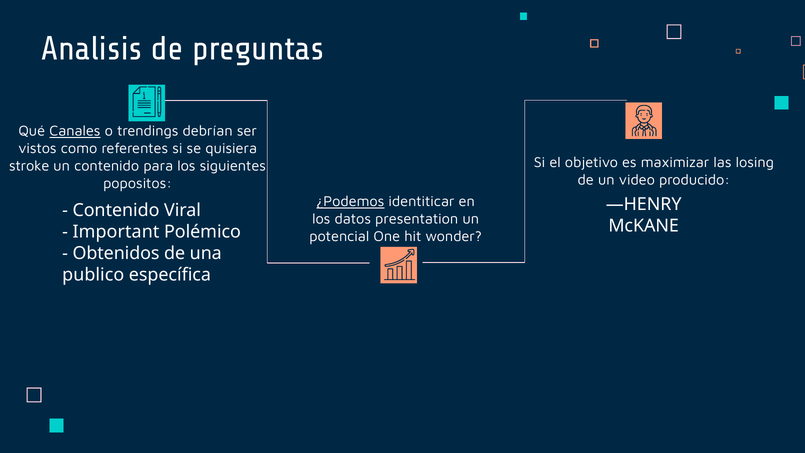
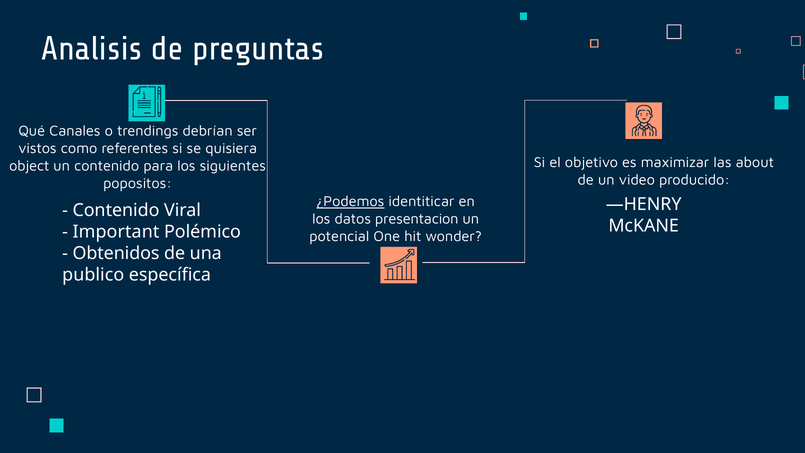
Canales underline: present -> none (75, 131)
losing: losing -> about (755, 163)
stroke: stroke -> object (29, 166)
presentation: presentation -> presentacion (417, 219)
